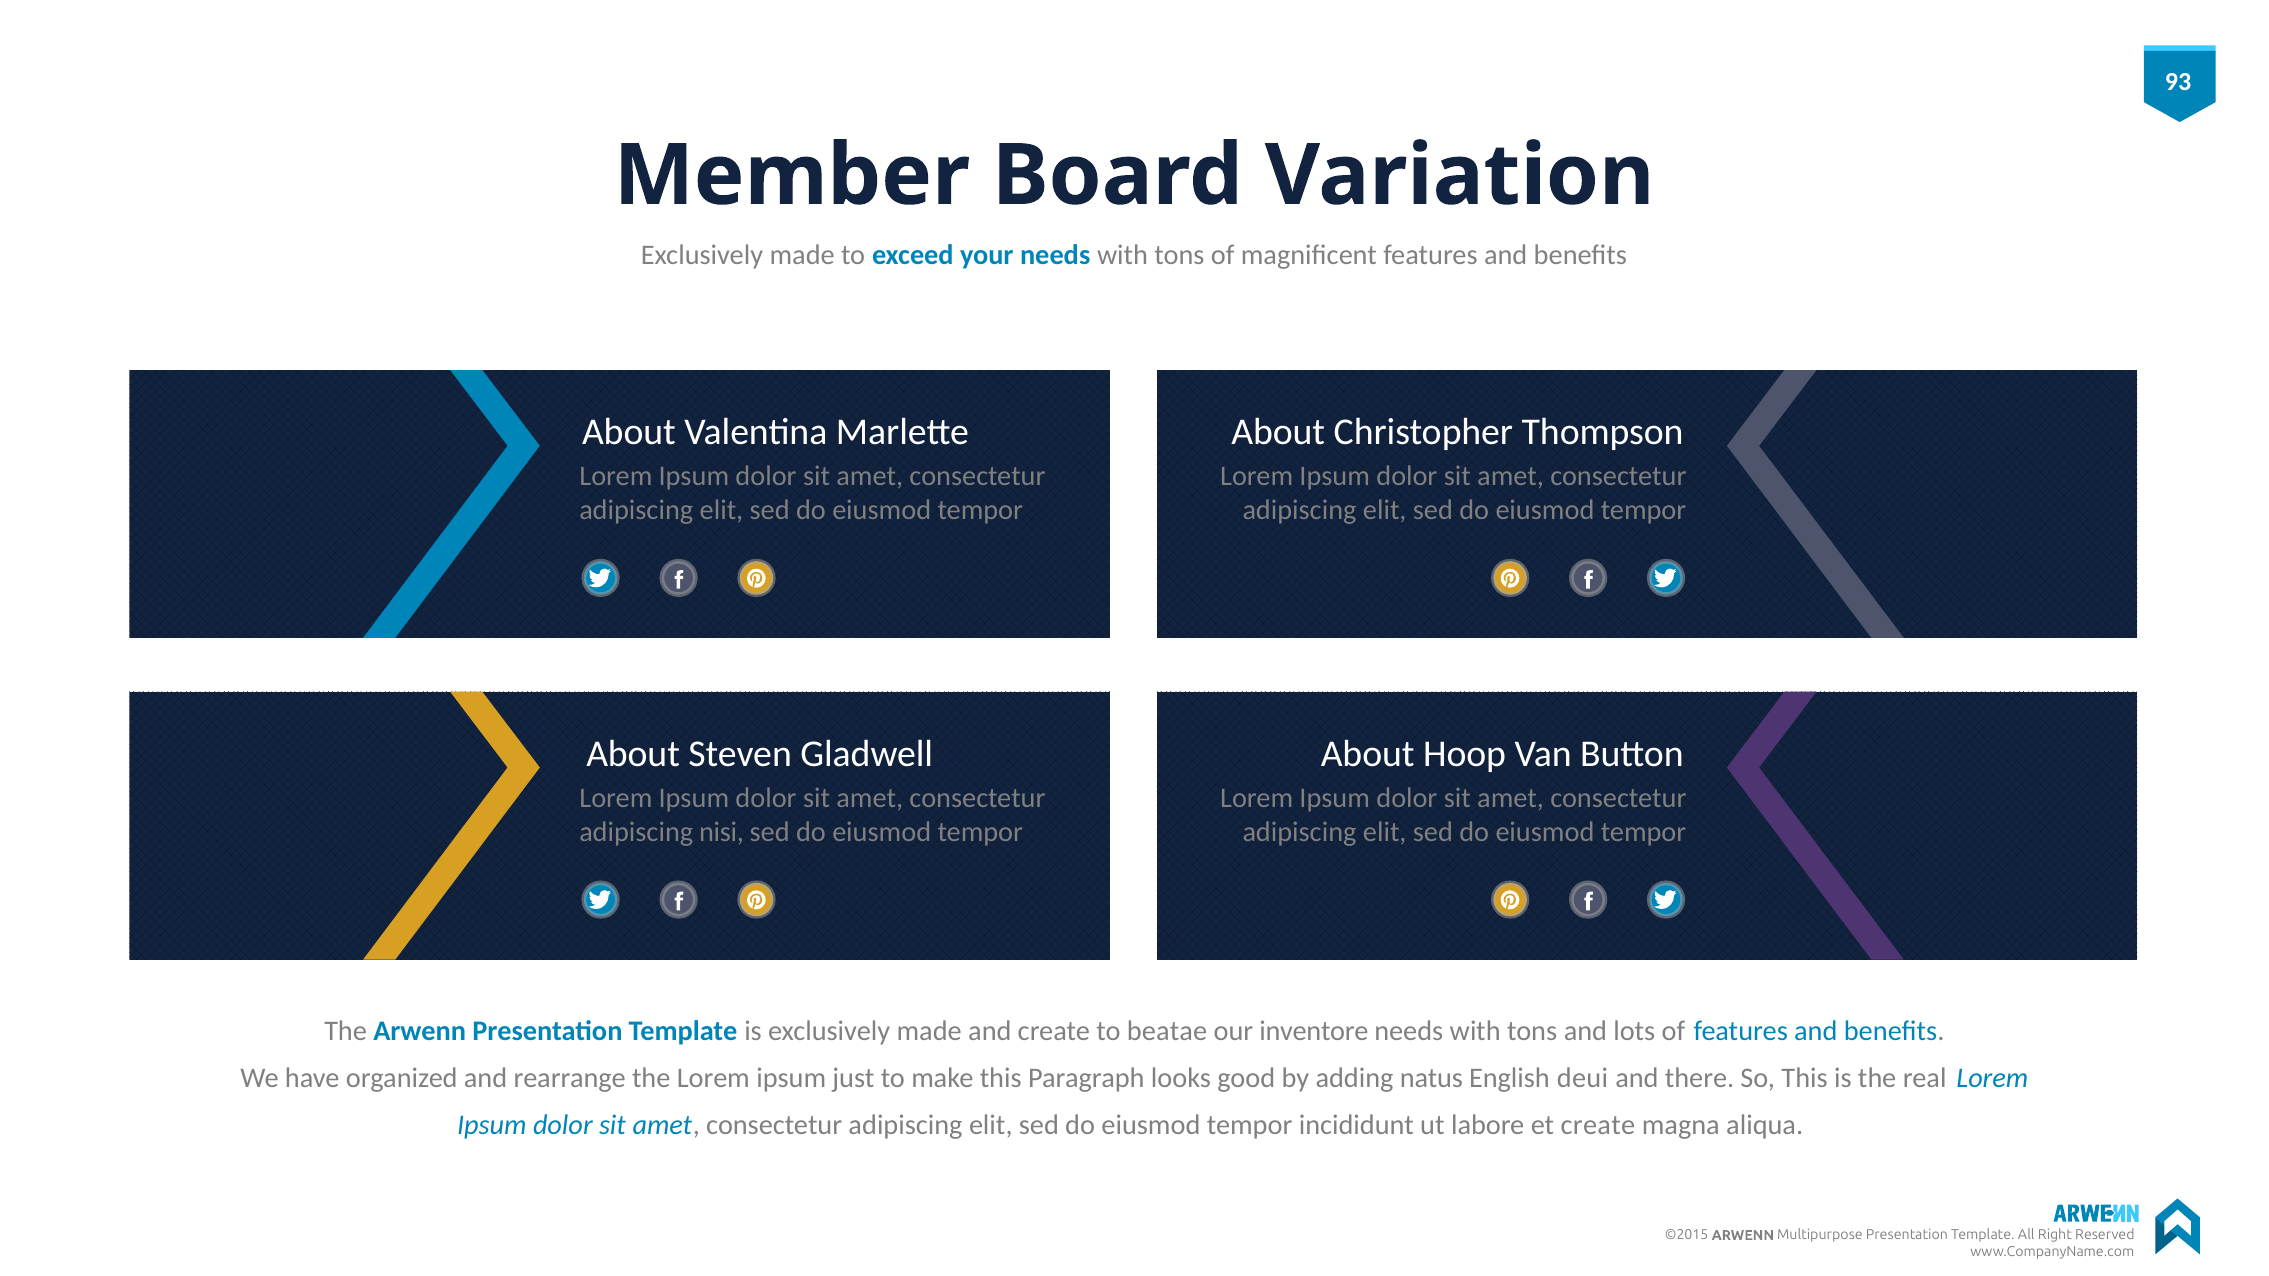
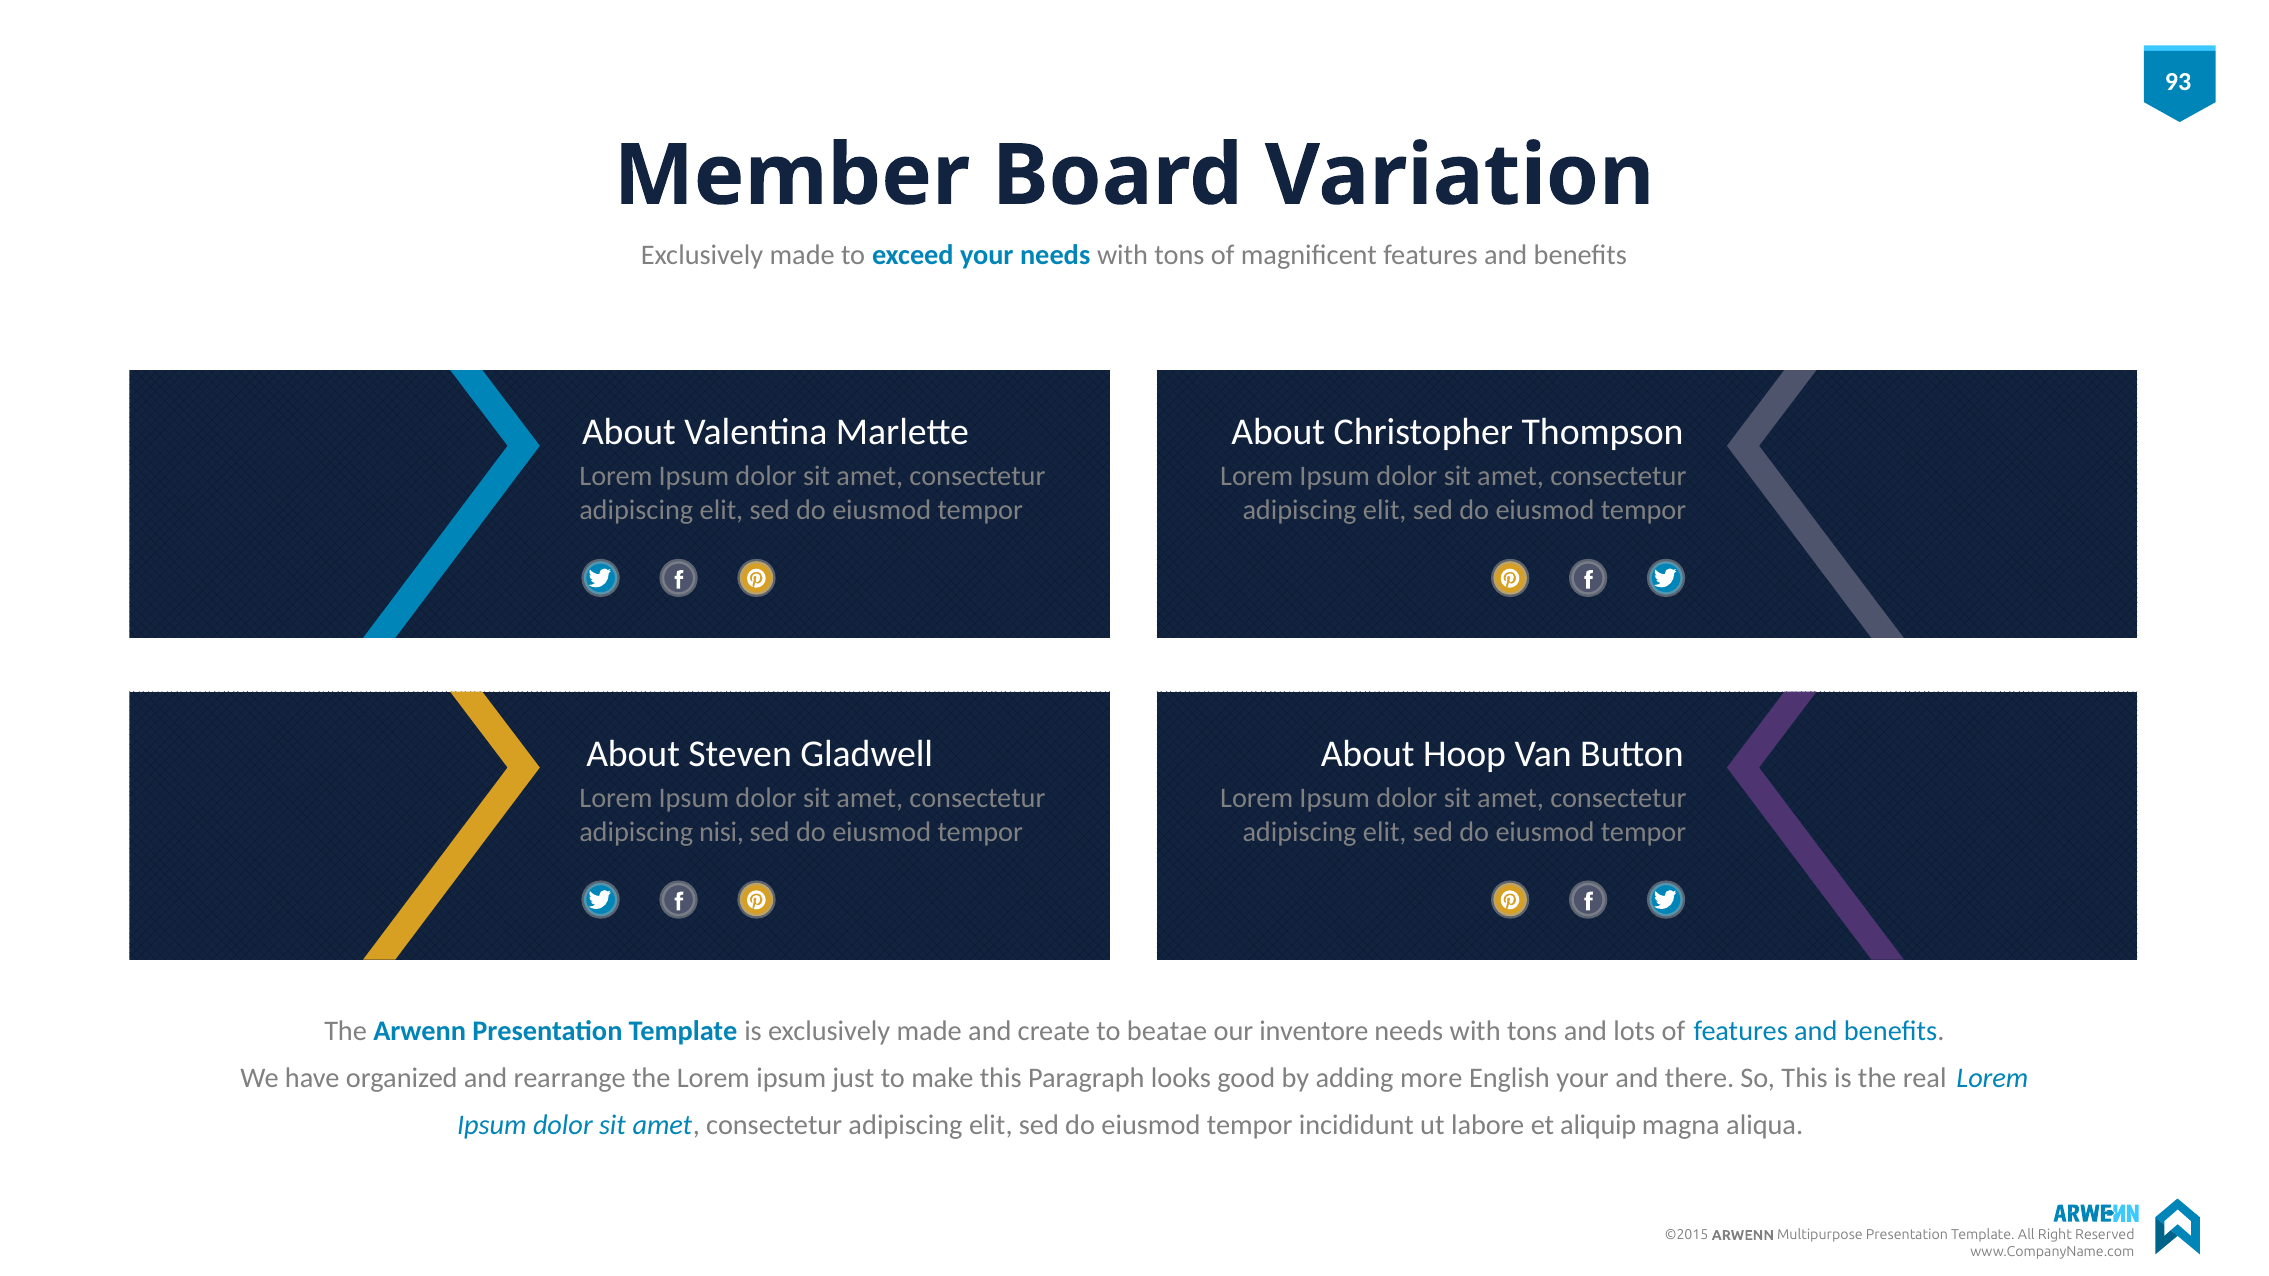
natus: natus -> more (1431, 1078)
English deui: deui -> your (1583, 1078)
et create: create -> aliquip (1598, 1126)
